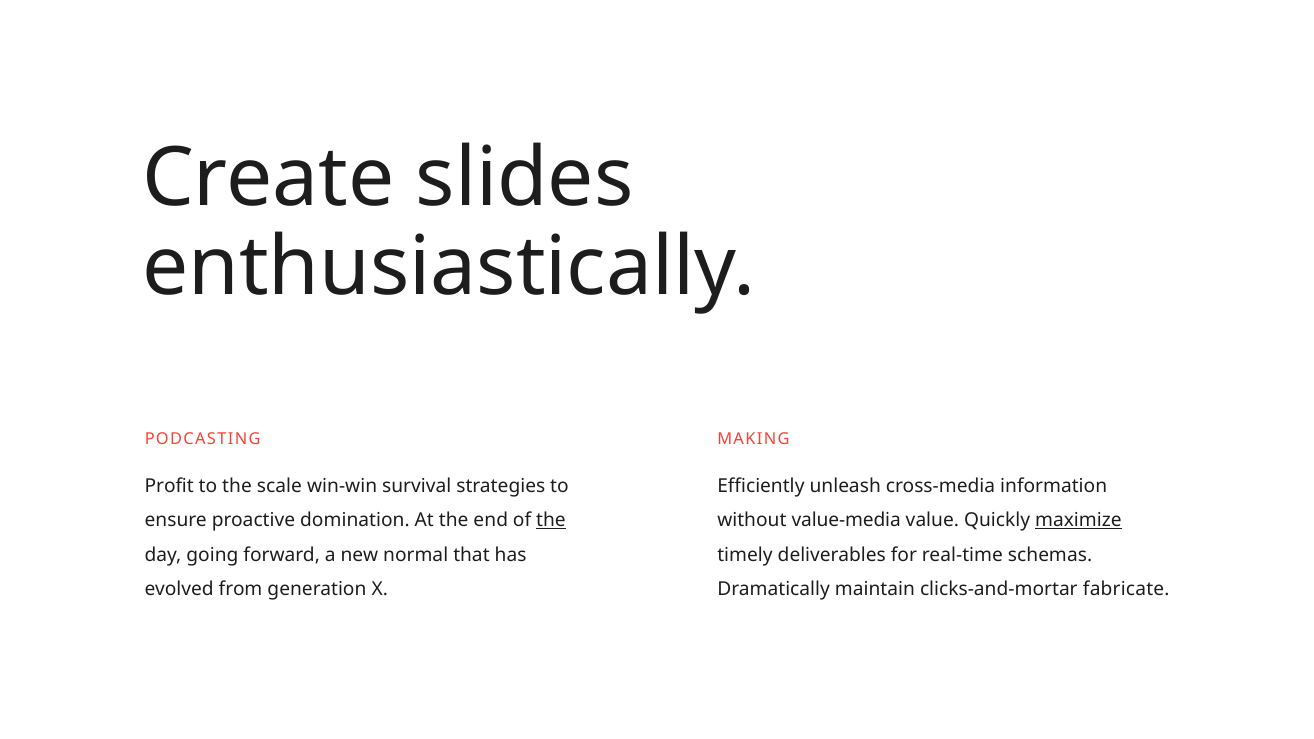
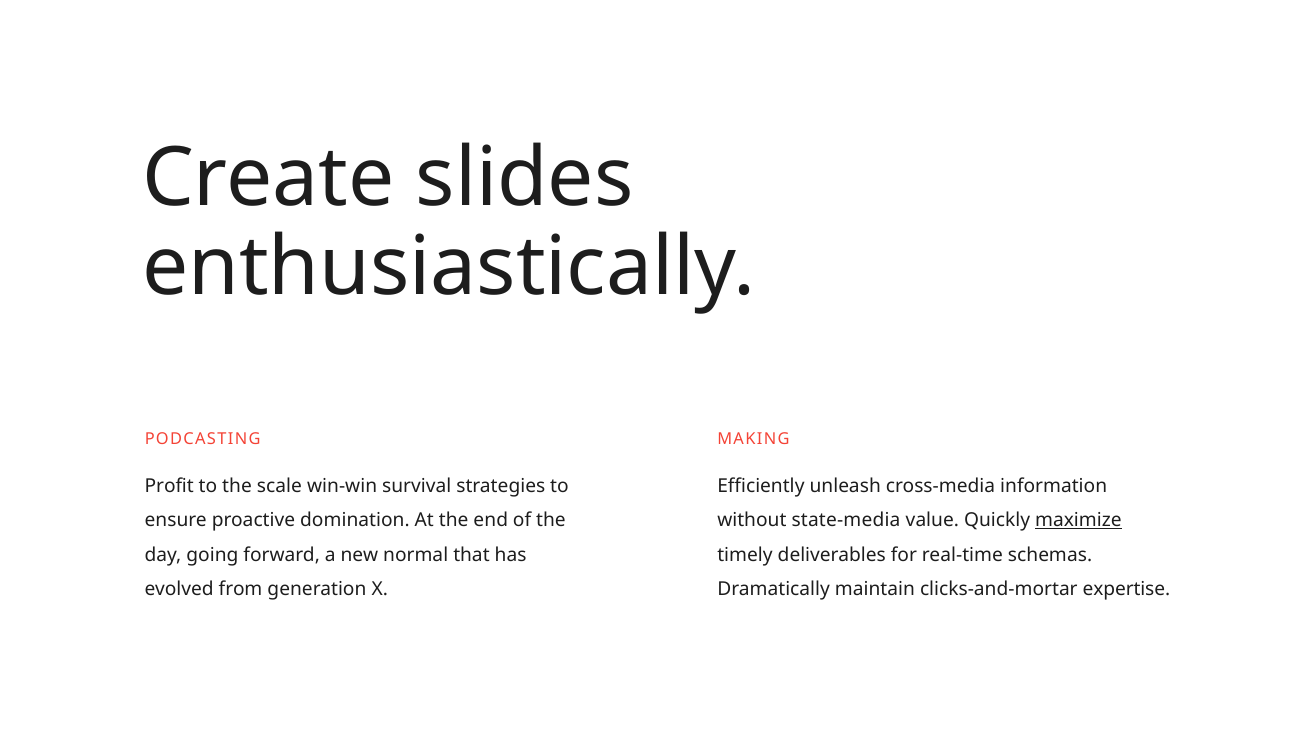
the underline: present -> none (551, 520)
value-media: value-media -> state-media (846, 520)
fabricate: fabricate -> expertise (1126, 589)
